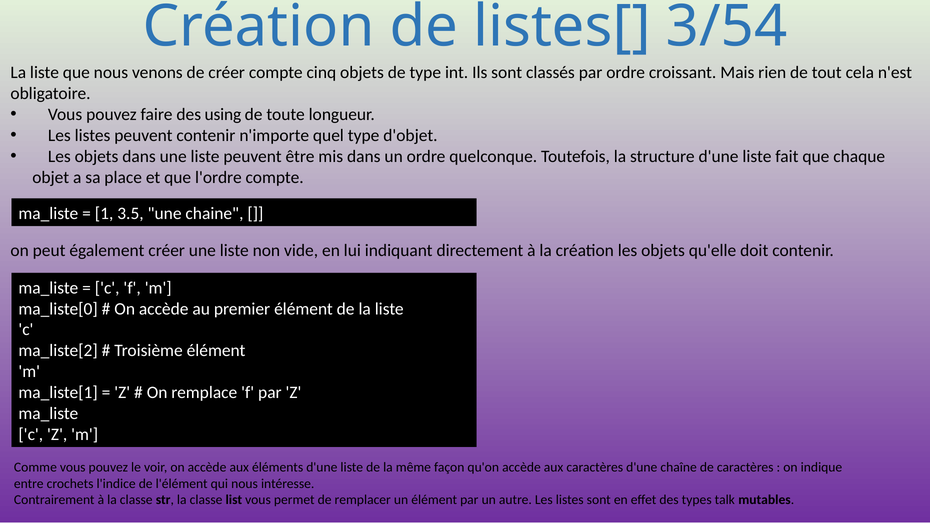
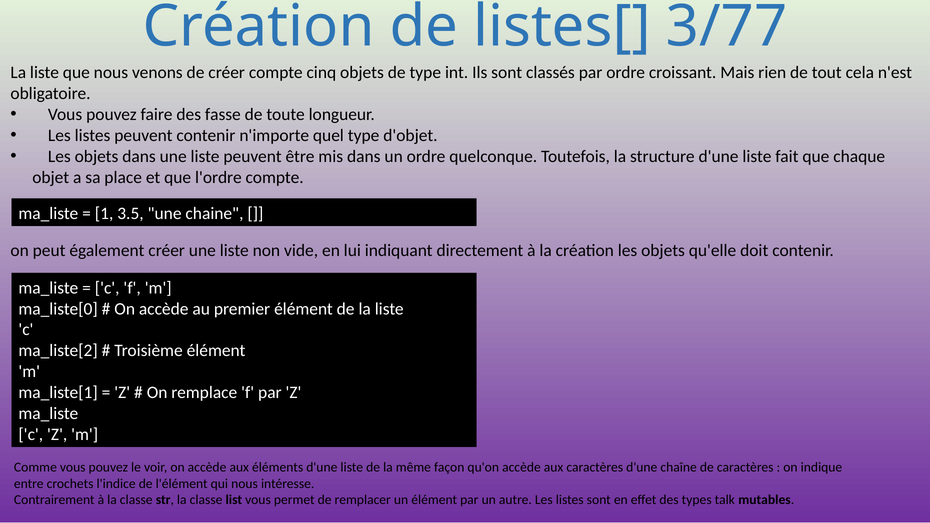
3/54: 3/54 -> 3/77 (727, 27)
using: using -> fasse (223, 115)
